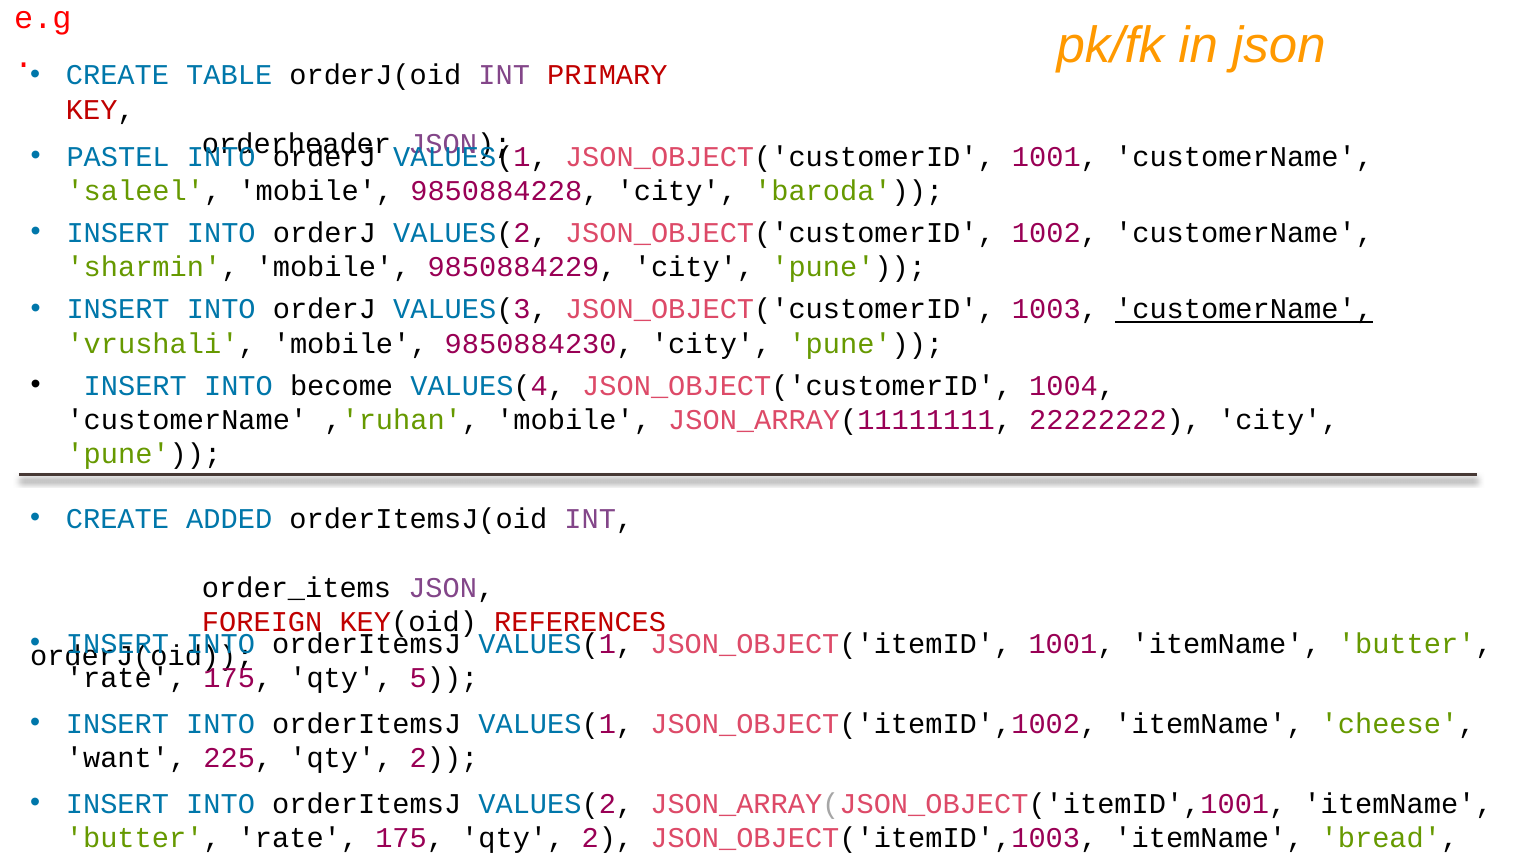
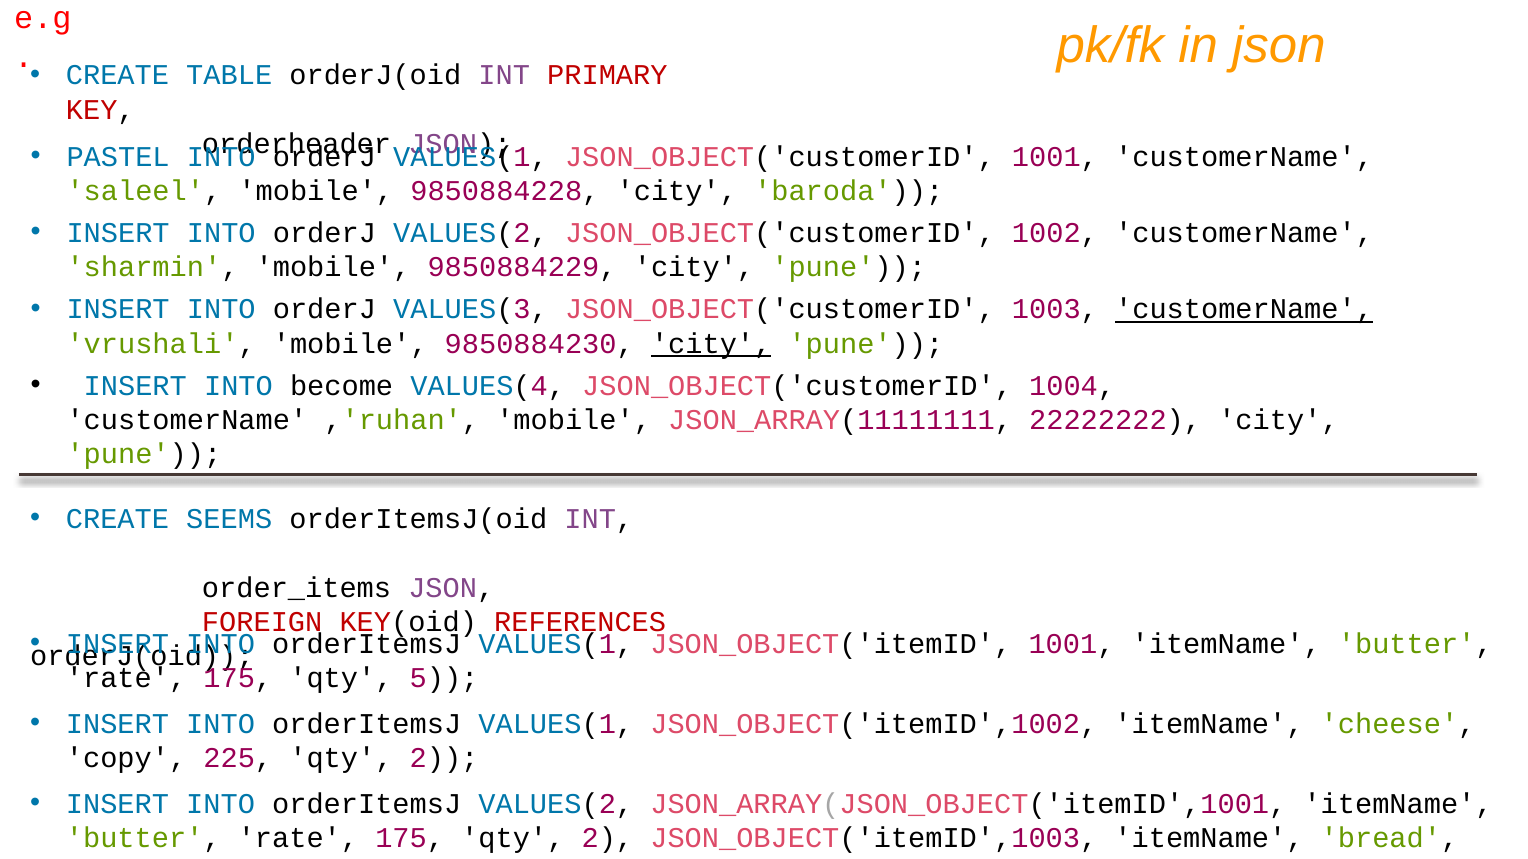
city underline: none -> present (711, 344)
ADDED: ADDED -> SEEMS (229, 519)
want: want -> copy (126, 759)
